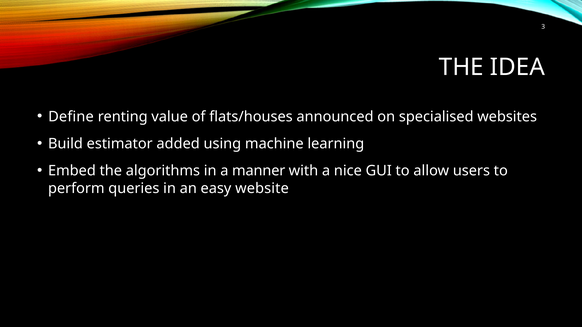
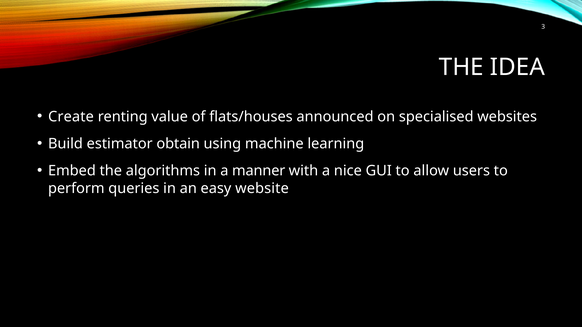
Define: Define -> Create (71, 117)
added: added -> obtain (178, 144)
